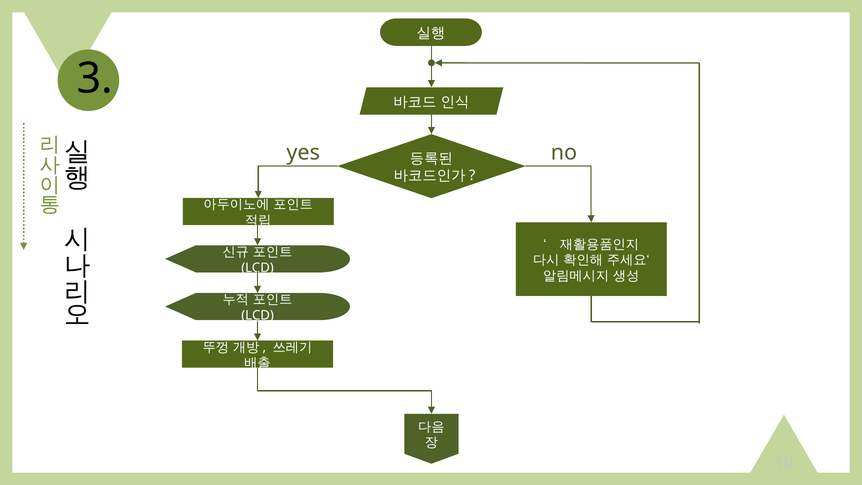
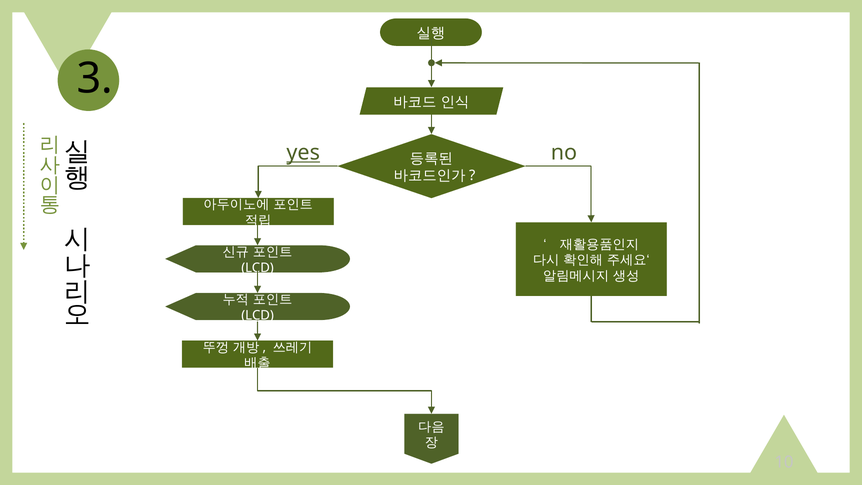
yes underline: none -> present (303, 153)
